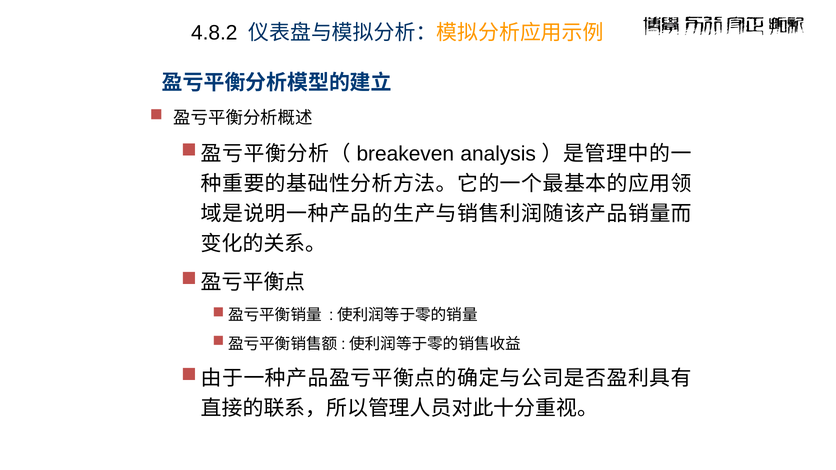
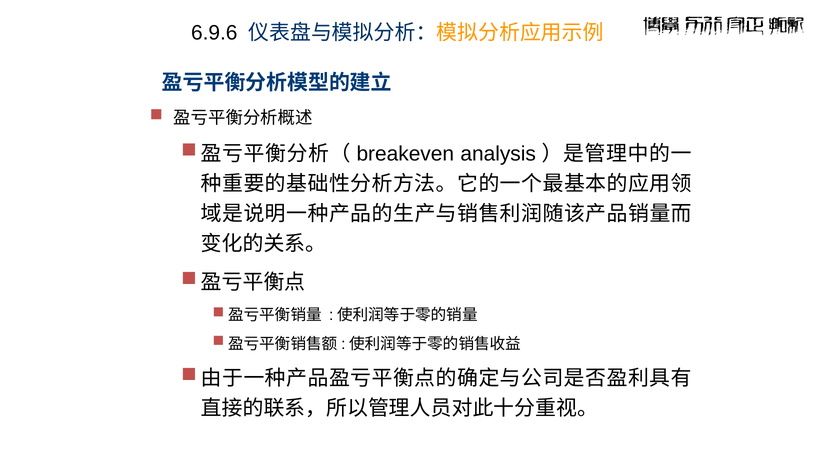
4.8.2: 4.8.2 -> 6.9.6 (214, 33)
